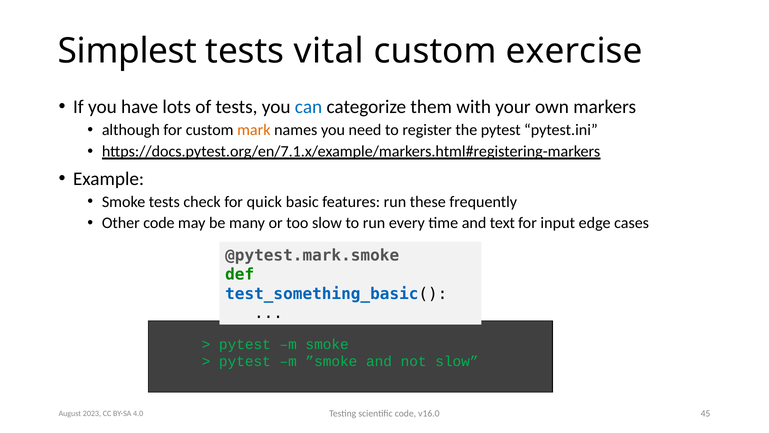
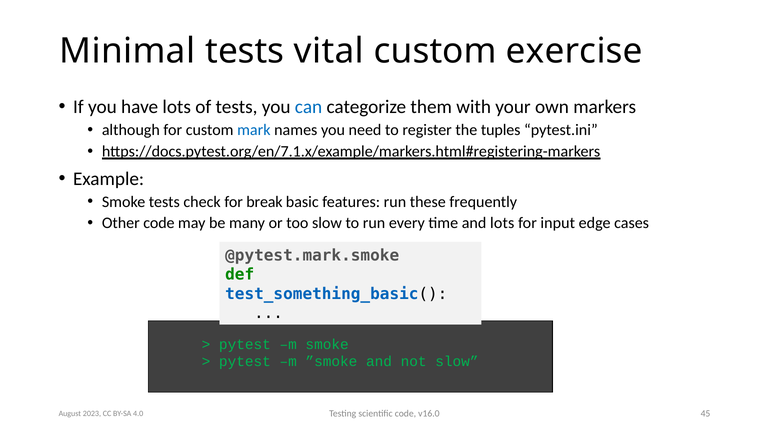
Simplest: Simplest -> Minimal (127, 51)
mark colour: orange -> blue (254, 130)
the pytest: pytest -> tuples (501, 130)
quick: quick -> break (264, 202)
and text: text -> lots (502, 223)
